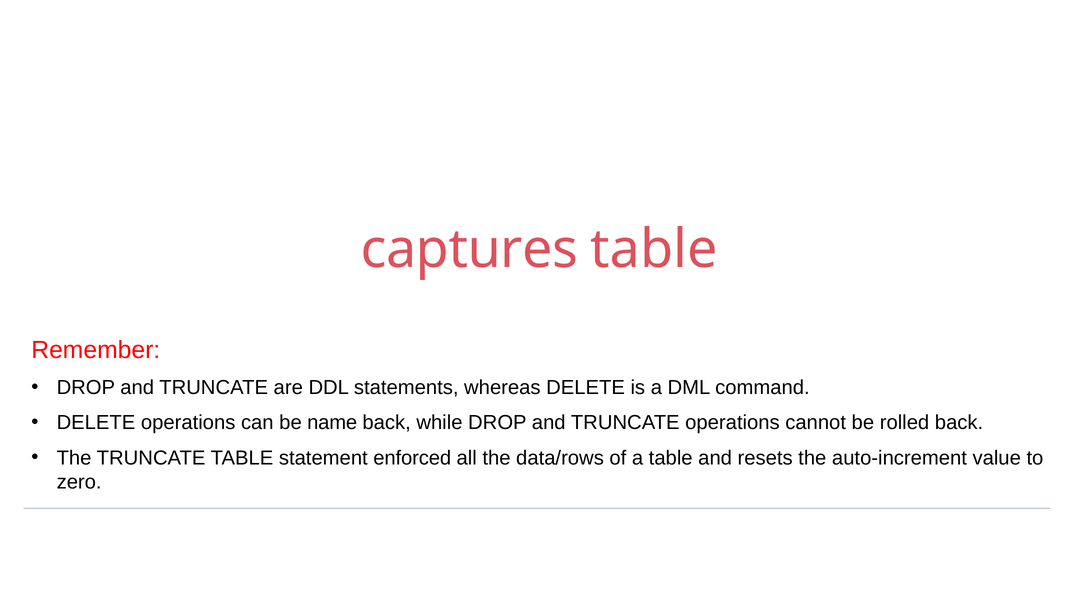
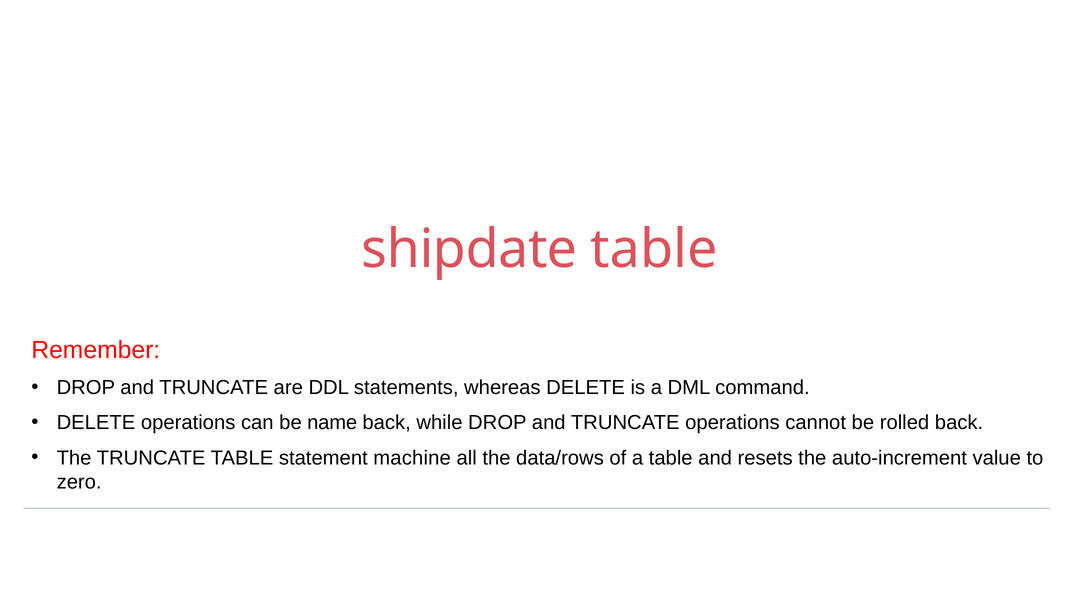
captures: captures -> shipdate (469, 249)
enforced: enforced -> machine (412, 457)
